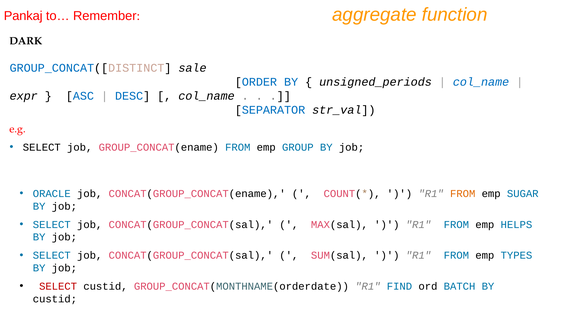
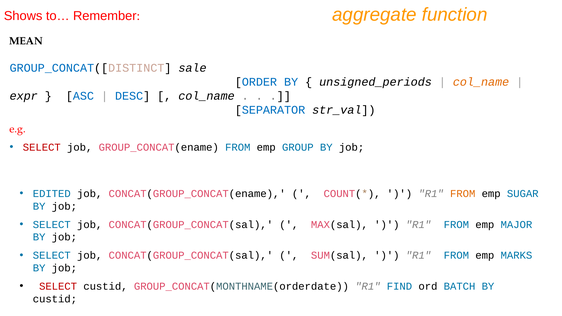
Pankaj: Pankaj -> Shows (23, 16)
DARK: DARK -> MEAN (26, 41)
col_name colour: blue -> orange (481, 82)
SELECT colour: black -> red (42, 147)
ORACLE: ORACLE -> EDITED (52, 194)
HELPS: HELPS -> MAJOR (516, 225)
TYPES: TYPES -> MARKS (516, 256)
